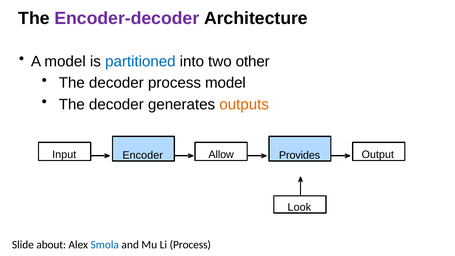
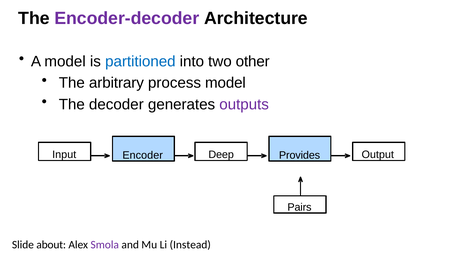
decoder: decoder -> arbitrary (116, 83)
outputs colour: orange -> purple (244, 104)
Allow: Allow -> Deep (221, 155)
Look: Look -> Pairs (299, 207)
Smola colour: blue -> purple (105, 245)
Li Process: Process -> Instead (190, 245)
